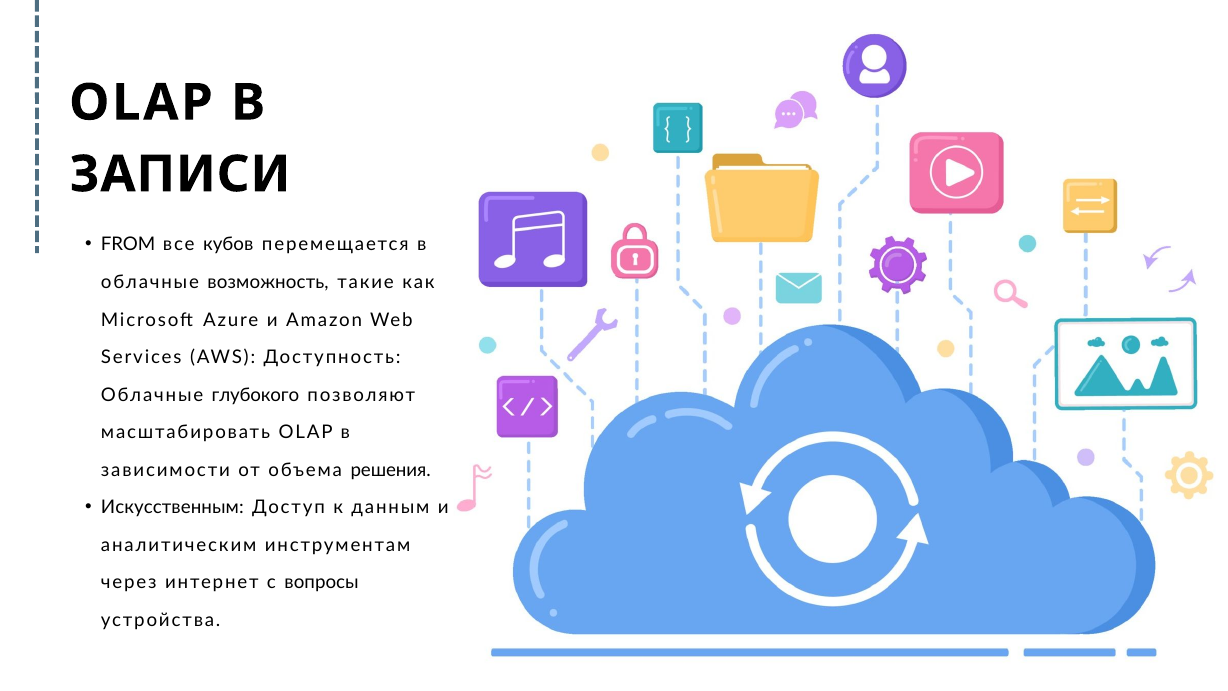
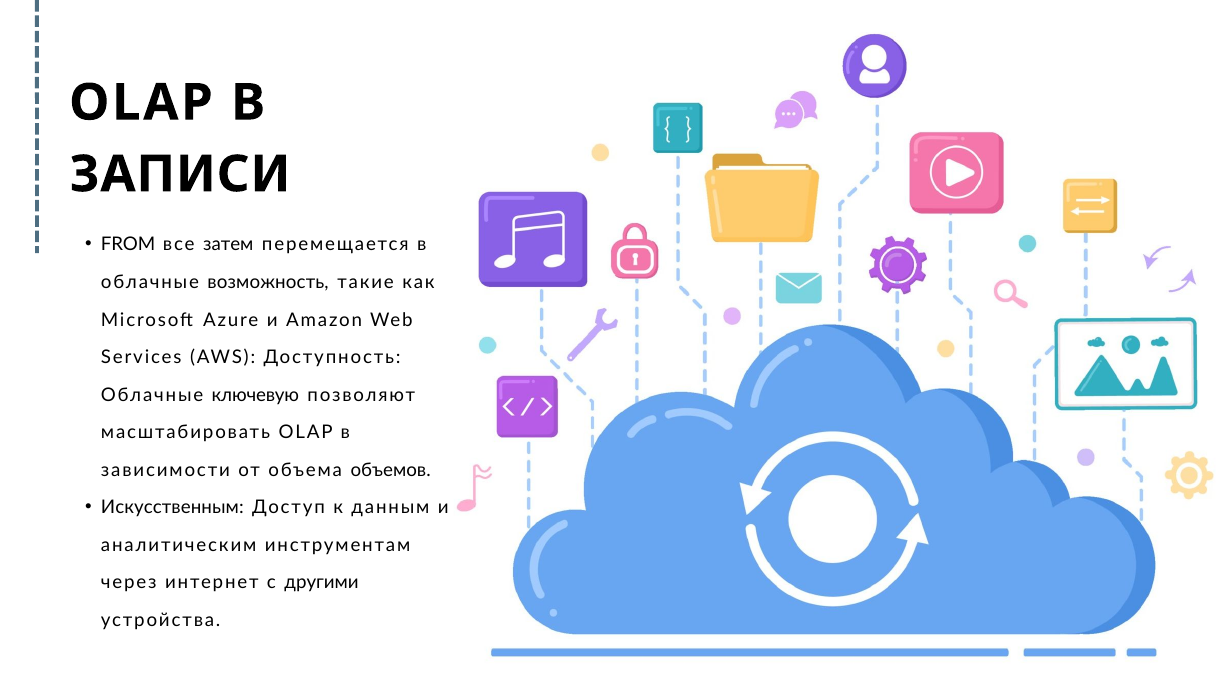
кубов: кубов -> затем (228, 245)
глубокого: глубокого -> ключевую (255, 395)
решения: решения -> объемов (391, 470)
вопросы: вопросы -> другими (322, 582)
